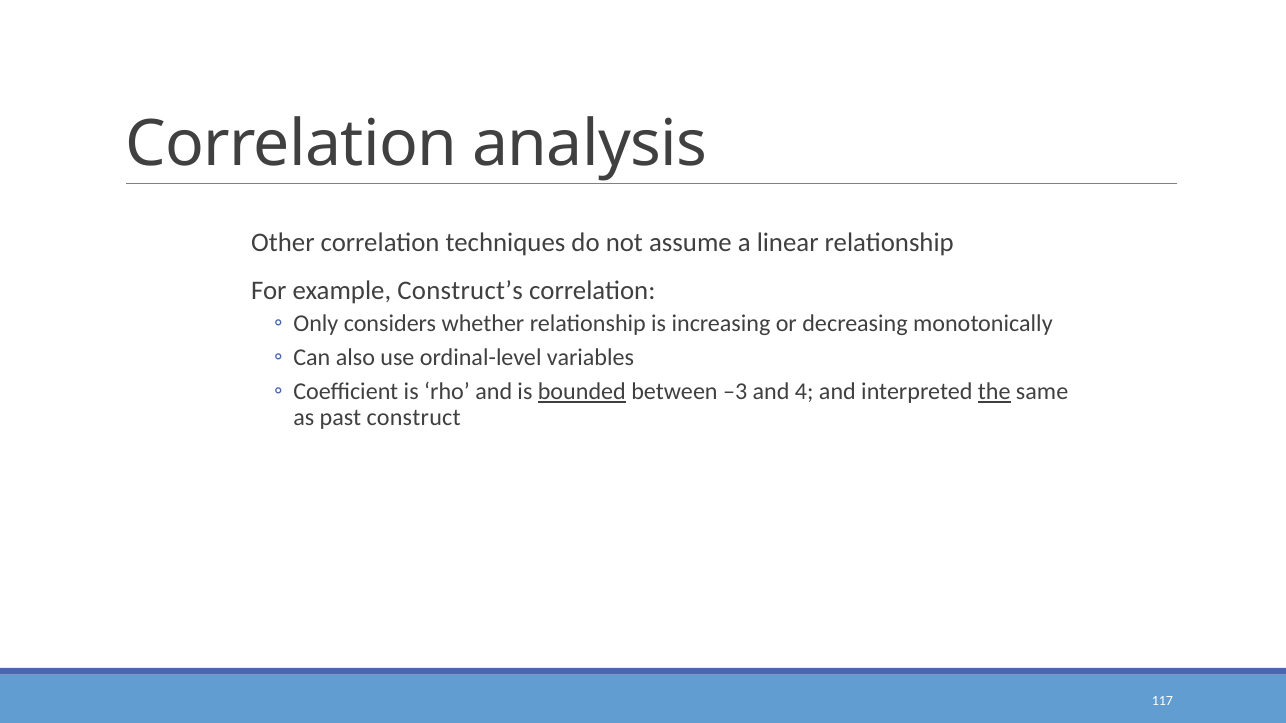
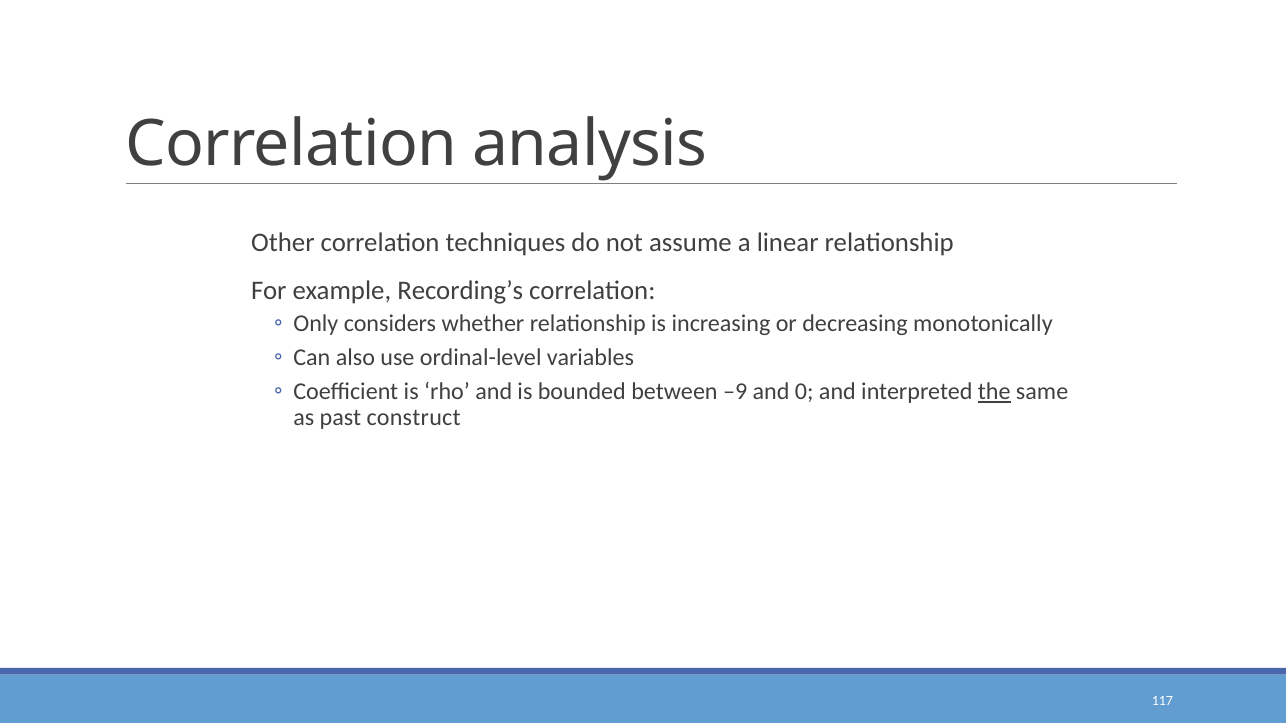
Construct’s: Construct’s -> Recording’s (460, 291)
bounded underline: present -> none (582, 392)
–3: –3 -> –9 (735, 392)
4: 4 -> 0 (804, 392)
